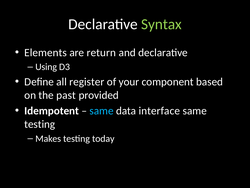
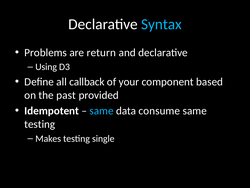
Syntax colour: light green -> light blue (161, 24)
Elements: Elements -> Problems (46, 52)
register: register -> callback (87, 82)
interface: interface -> consume (159, 111)
today: today -> single (103, 138)
